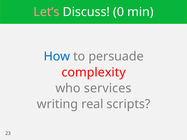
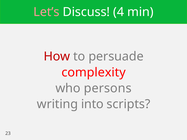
0: 0 -> 4 (119, 12)
How colour: blue -> red (57, 57)
services: services -> persons (108, 88)
real: real -> into (92, 104)
